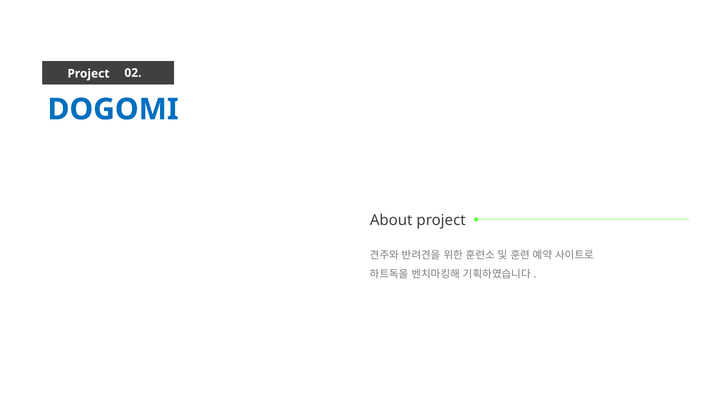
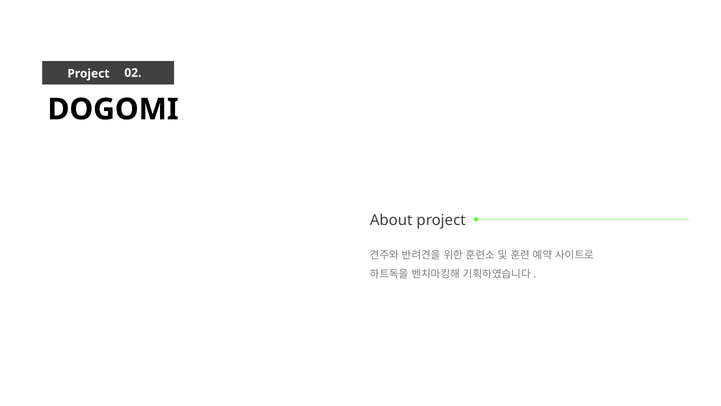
DOGOMI colour: blue -> black (113, 109)
